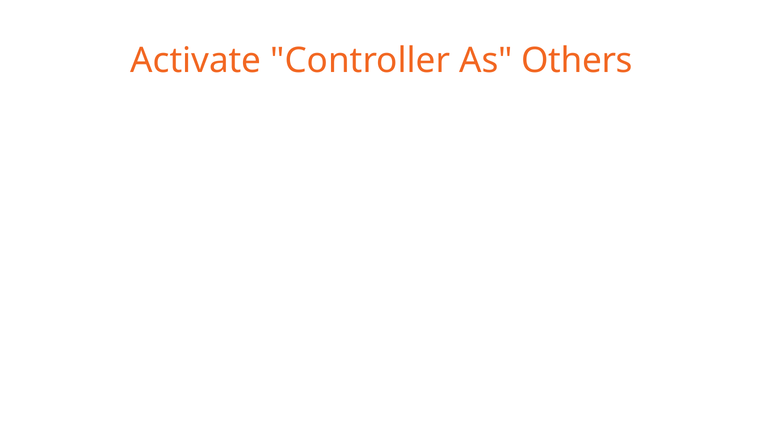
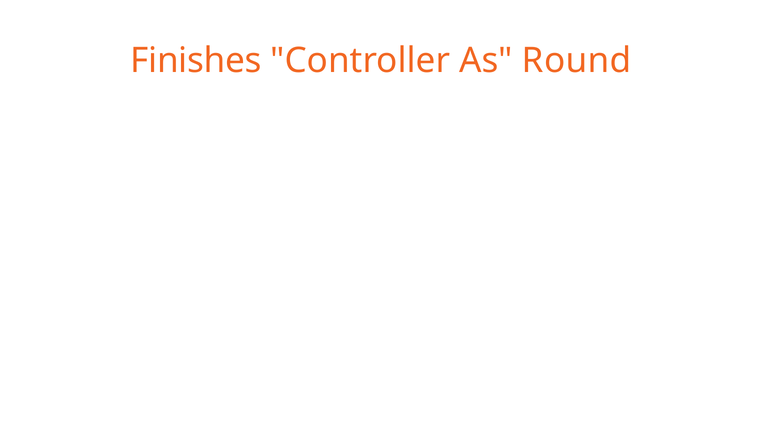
Activate: Activate -> Finishes (196, 60)
Others: Others -> Round (577, 60)
